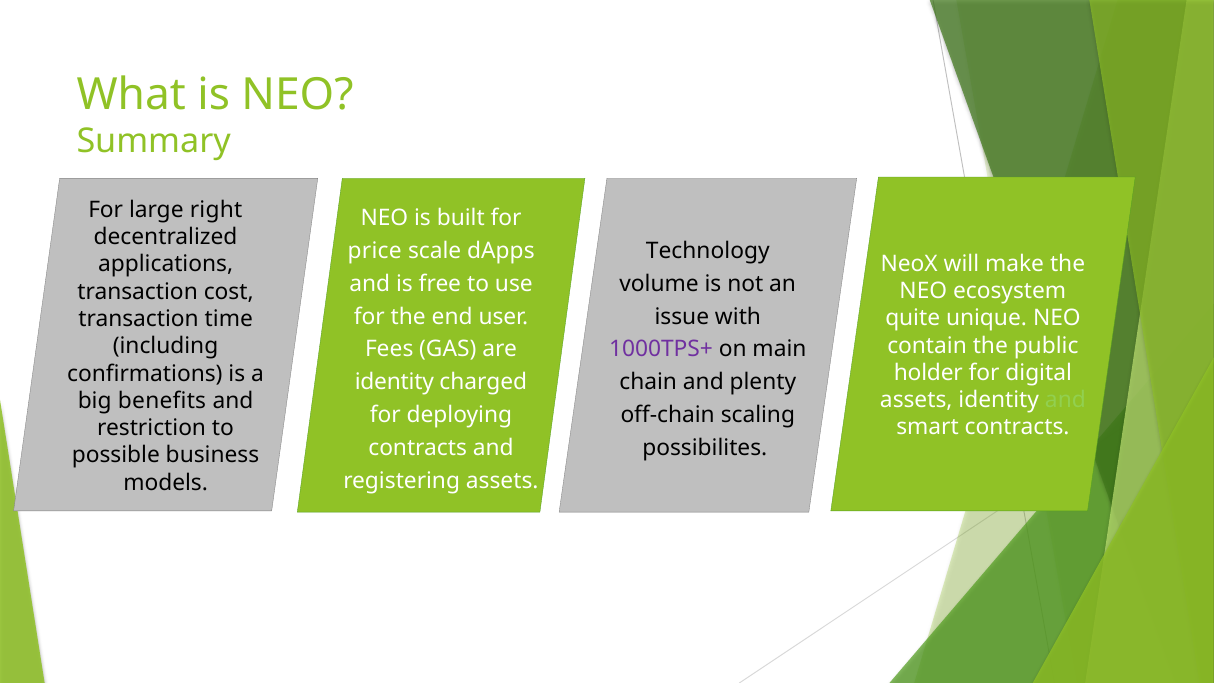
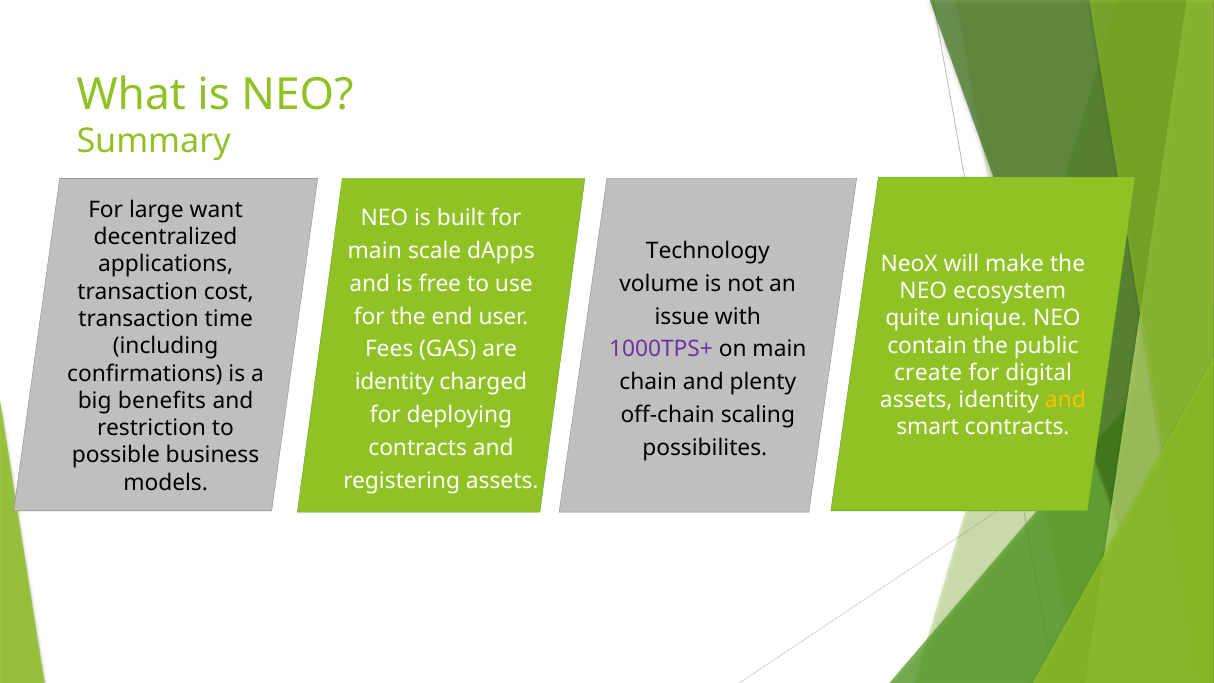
right: right -> want (216, 210)
price: price -> main (375, 251)
holder: holder -> create (928, 373)
and colour: light green -> yellow (1065, 400)
